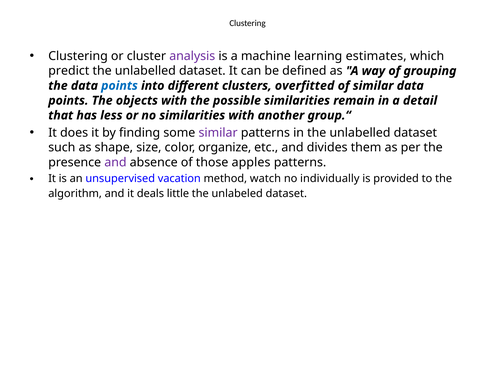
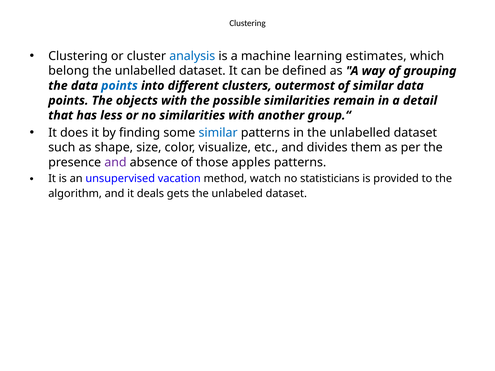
analysis colour: purple -> blue (192, 56)
predict: predict -> belong (69, 71)
overfitted: overfitted -> outermost (305, 86)
similar colour: purple -> blue (218, 133)
organize: organize -> visualize (225, 148)
individually: individually -> statisticians (330, 179)
little: little -> gets (178, 194)
